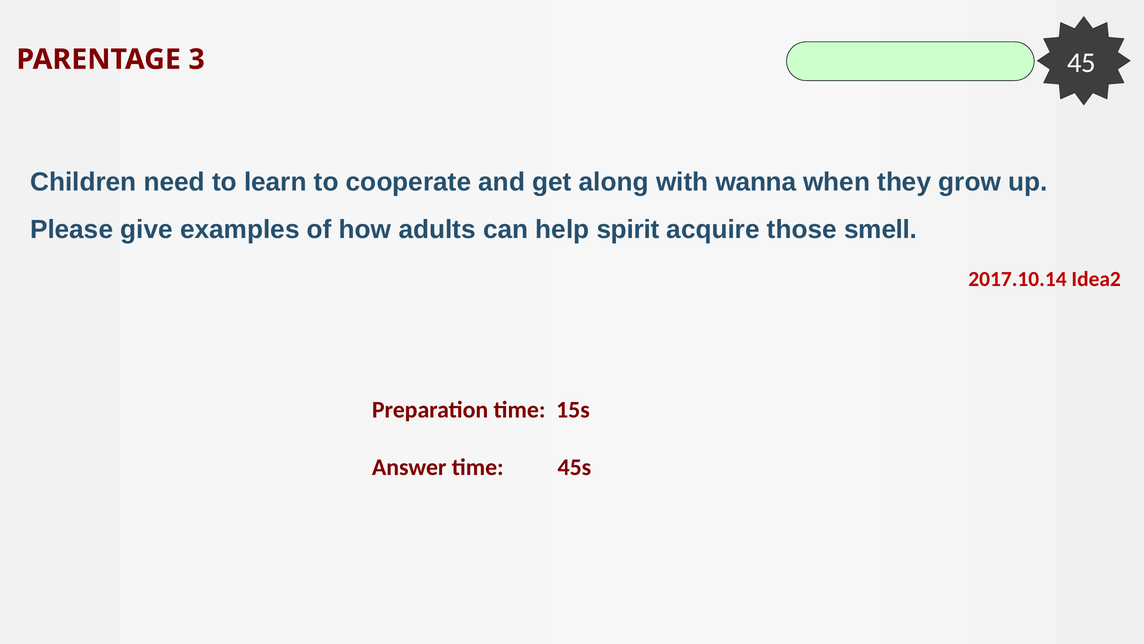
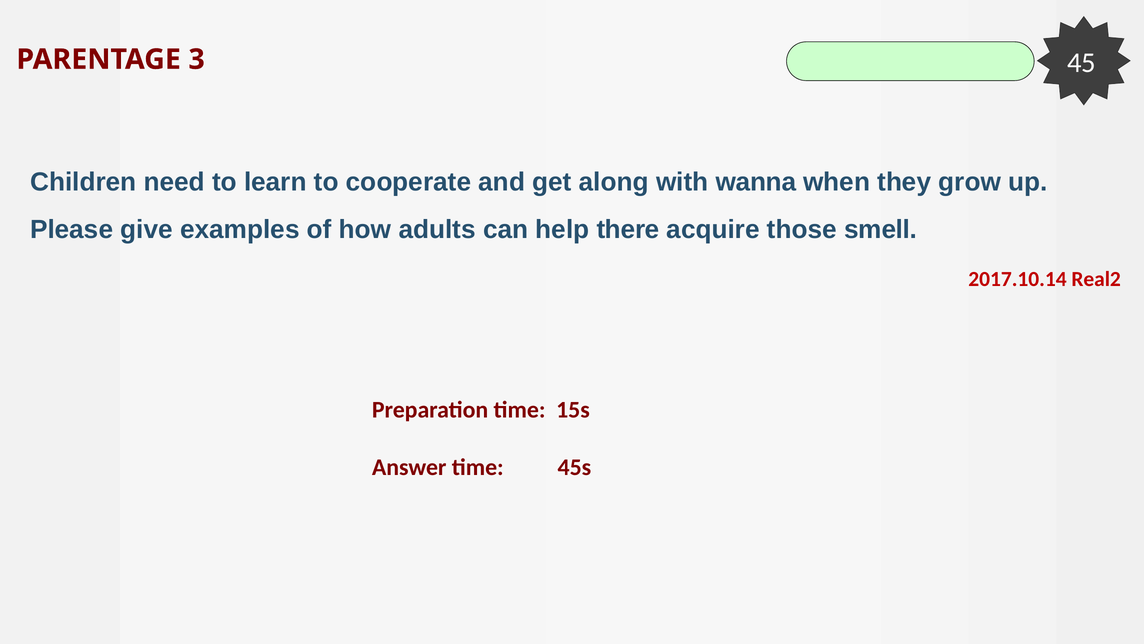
spirit: spirit -> there (628, 229)
Idea2: Idea2 -> Real2 (1096, 279)
